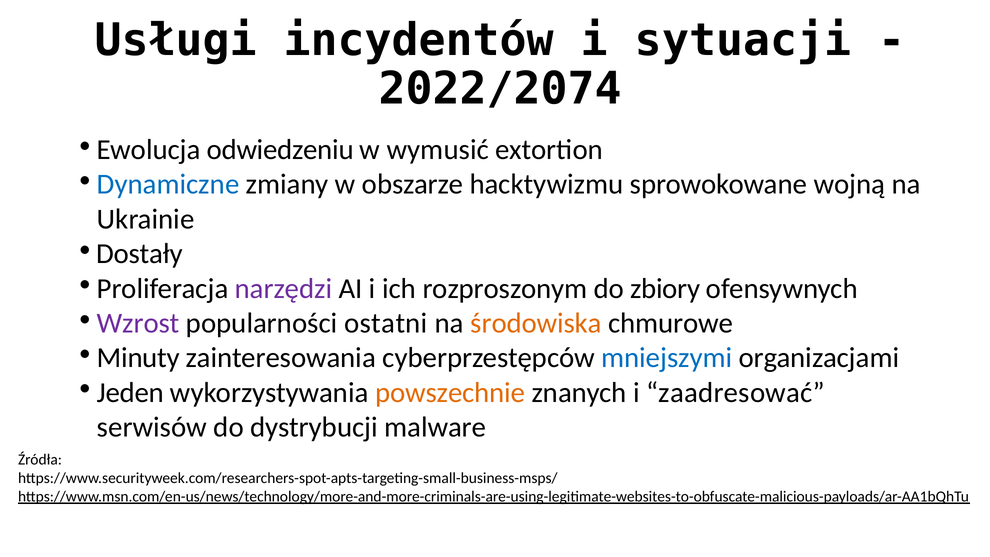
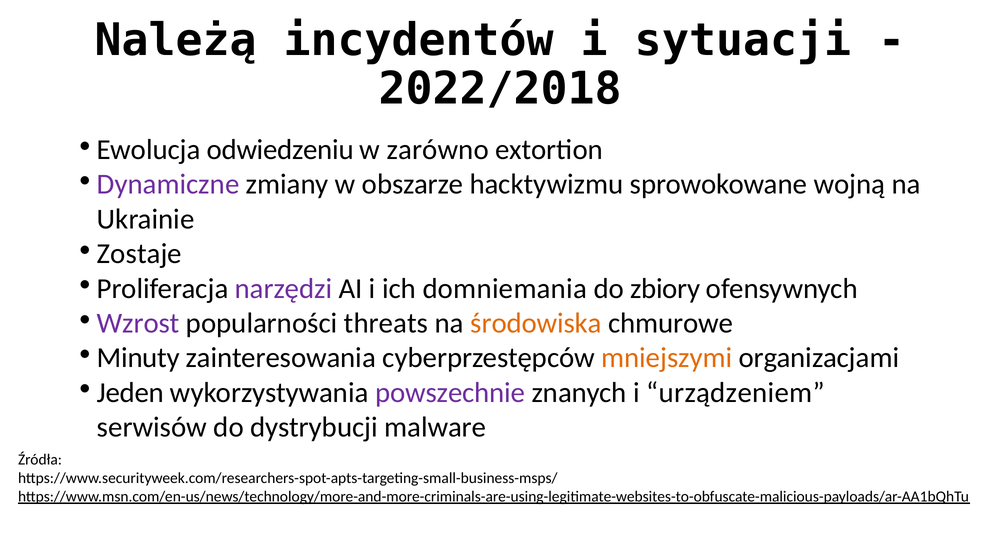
Usługi: Usługi -> Należą (176, 41)
2022/2074: 2022/2074 -> 2022/2018 (500, 89)
wymusić: wymusić -> zarówno (438, 150)
Dynamiczne colour: blue -> purple (168, 184)
Dostały: Dostały -> Zostaje (139, 254)
rozproszonym: rozproszonym -> domniemania (505, 288)
ostatni: ostatni -> threats (386, 323)
mniejszymi colour: blue -> orange (667, 358)
powszechnie colour: orange -> purple (450, 392)
zaadresować: zaadresować -> urządzeniem (735, 392)
